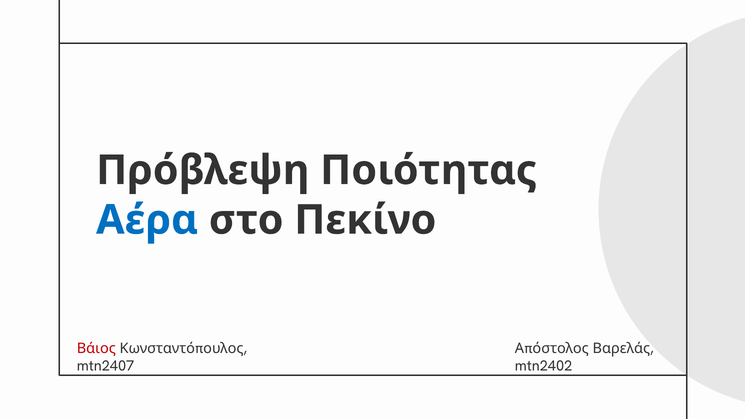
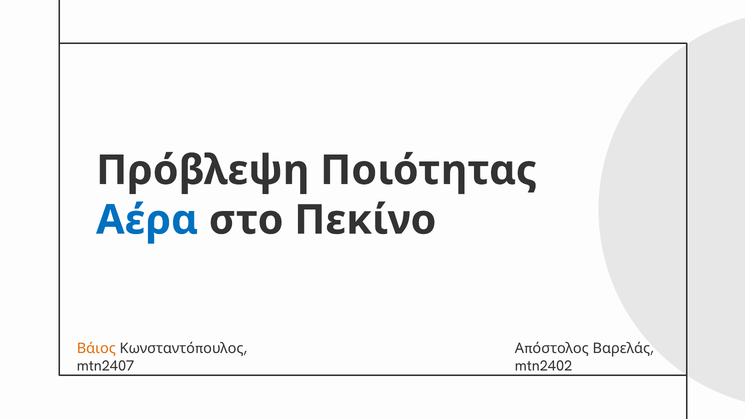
Βάιος colour: red -> orange (96, 349)
